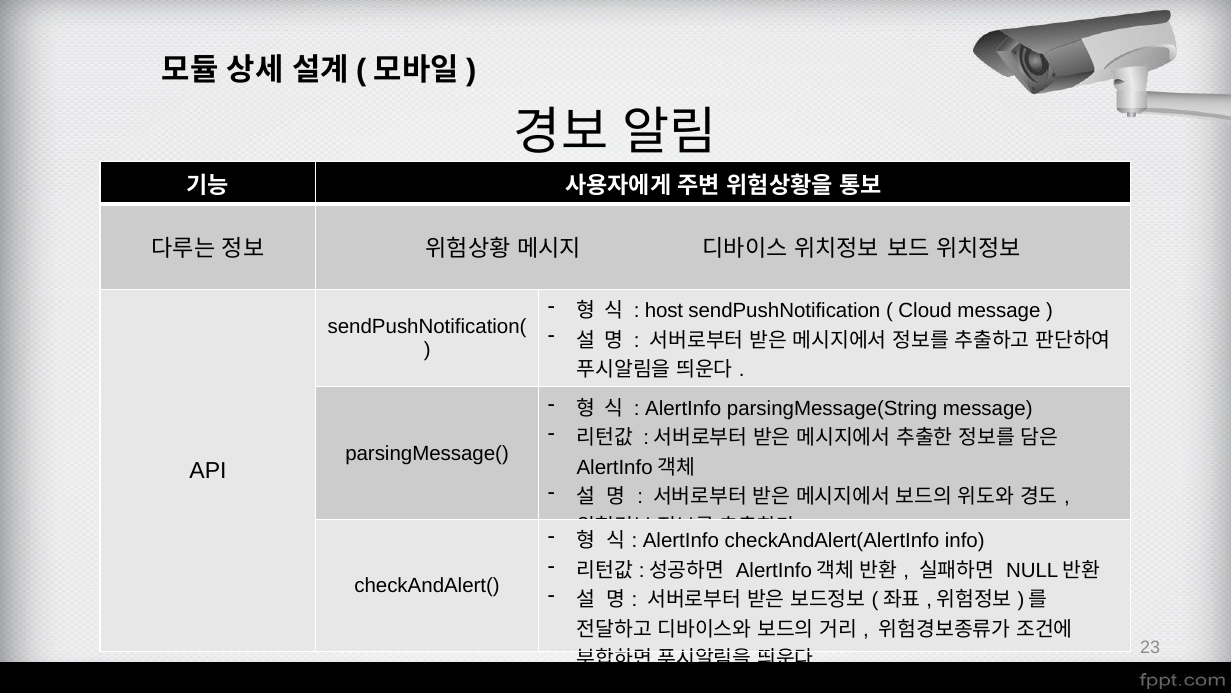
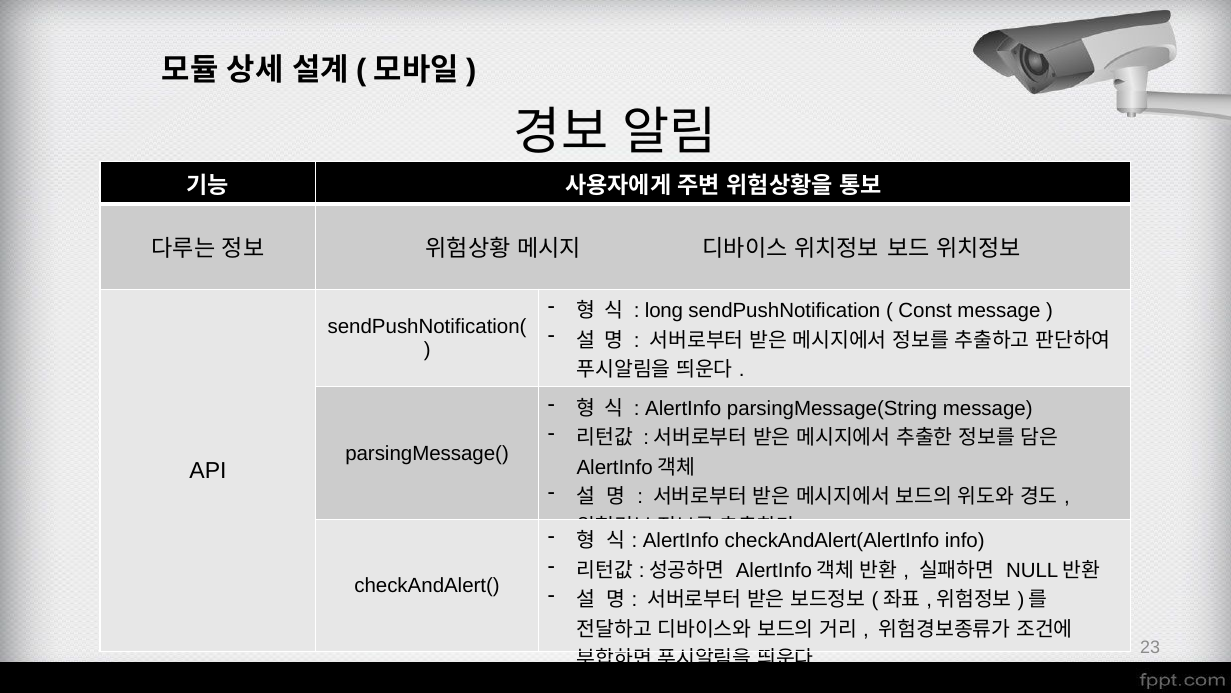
host: host -> long (664, 310)
Cloud: Cloud -> Const (925, 310)
